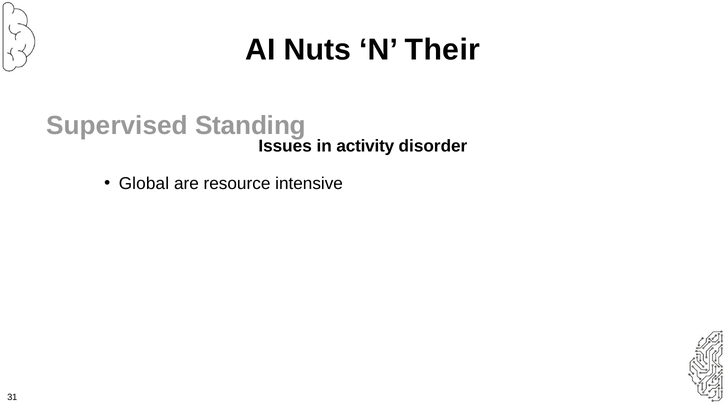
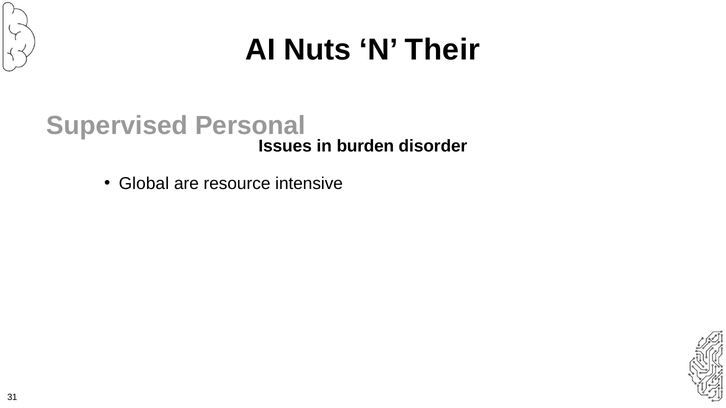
Standing: Standing -> Personal (250, 126)
activity: activity -> burden (365, 146)
